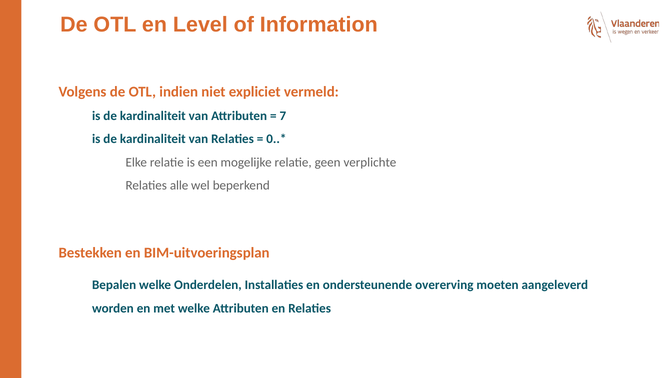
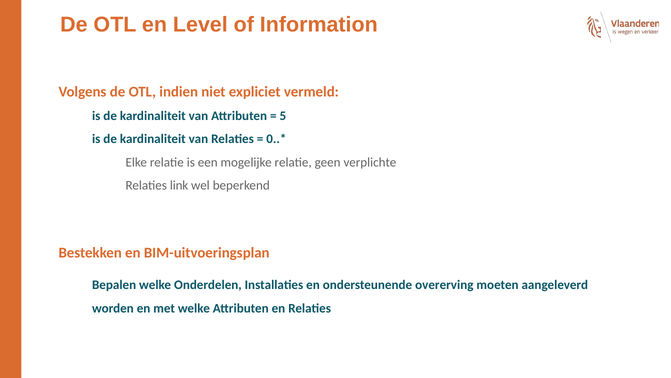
7: 7 -> 5 (283, 116)
alle: alle -> link (179, 185)
